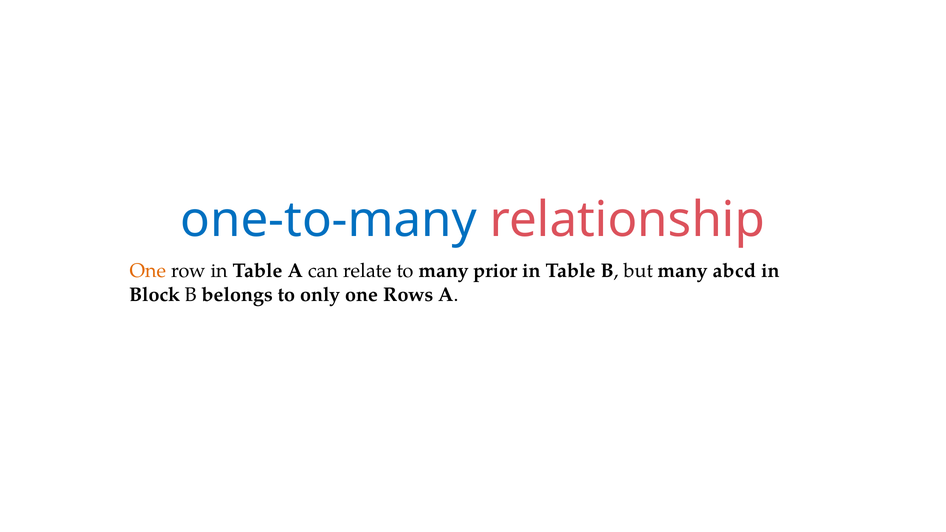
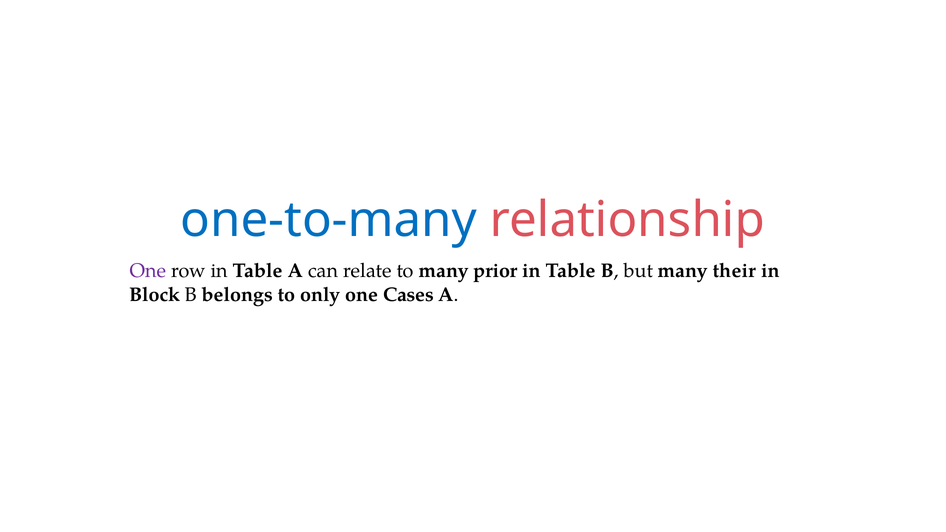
One colour: orange -> purple (148, 271)
abcd: abcd -> their (734, 271)
Rows: Rows -> Cases (408, 295)
